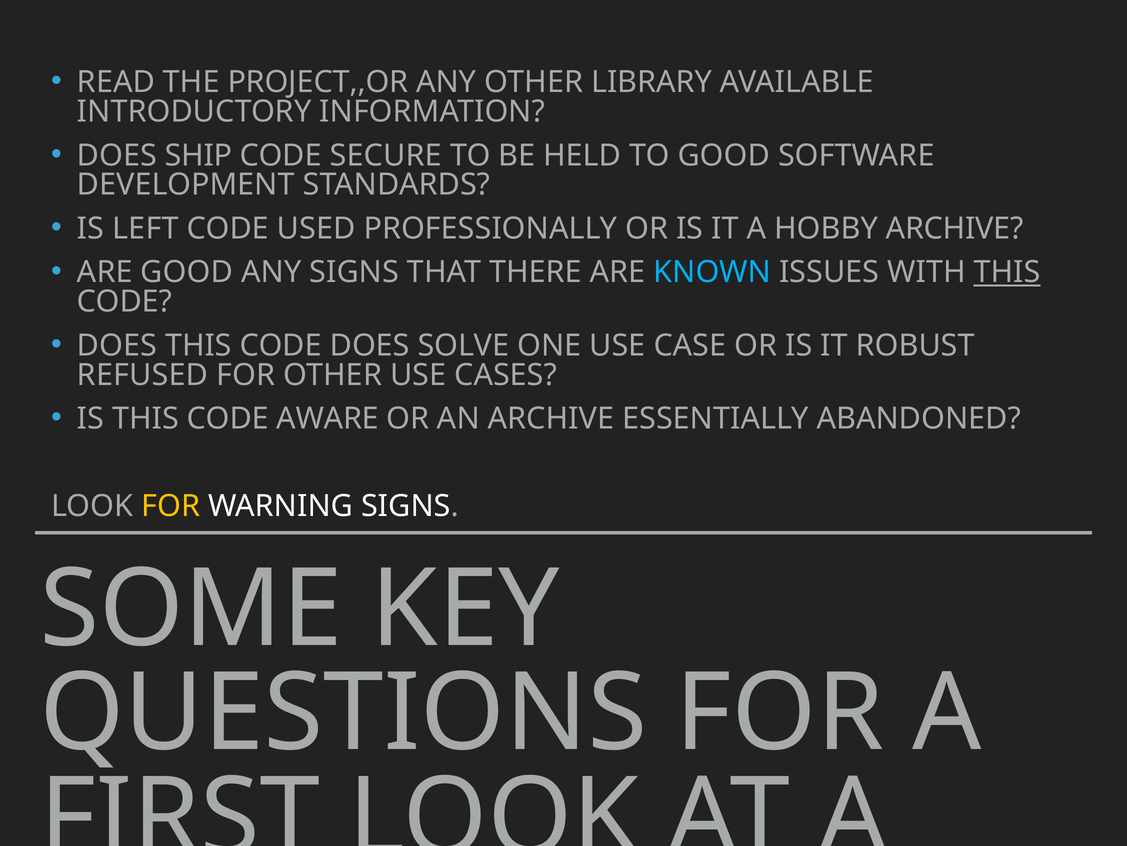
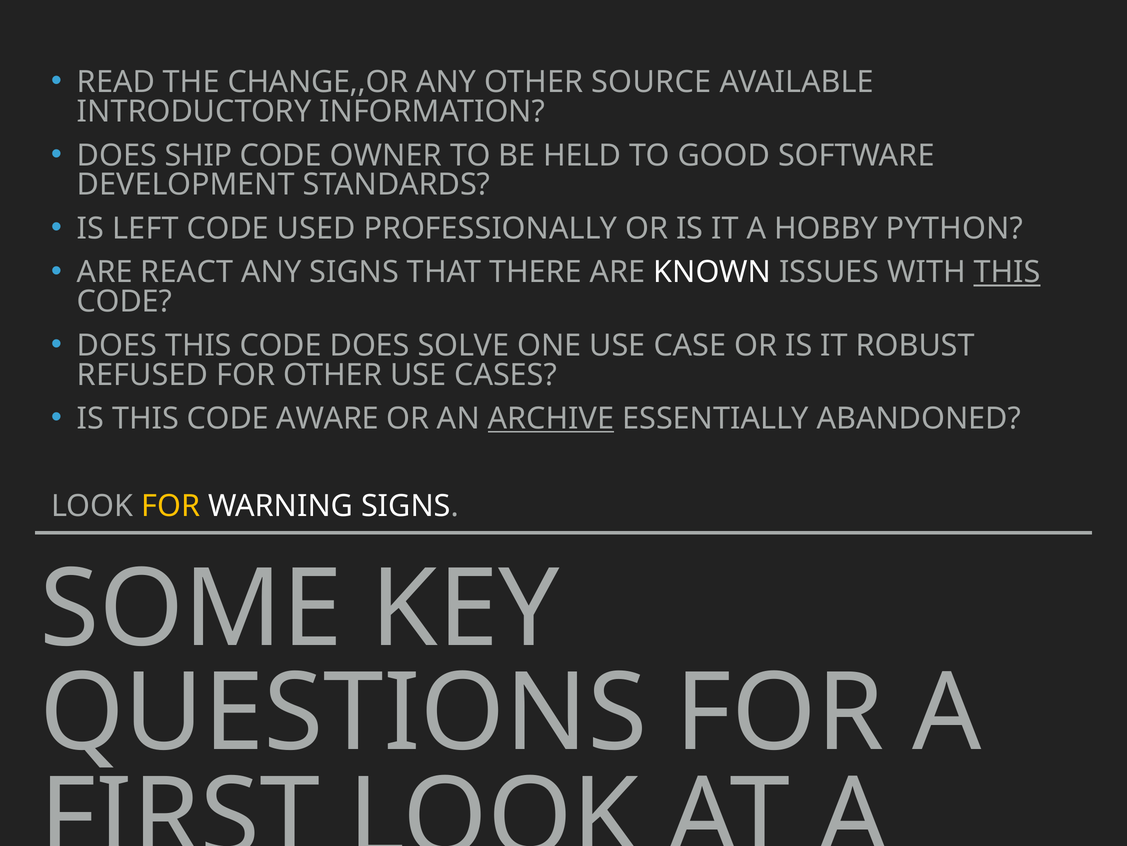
PROJECT,,OR: PROJECT,,OR -> CHANGE,,OR (318, 82)
LIBRARY: LIBRARY -> SOURCE (651, 82)
SECURE: SECURE -> OWNER (386, 155)
HOBBY ARCHIVE: ARCHIVE -> PYTHON (954, 228)
ARE GOOD: GOOD -> REACT (187, 272)
KNOWN colour: light blue -> white (712, 272)
ARCHIVE underline: none -> present (551, 418)
